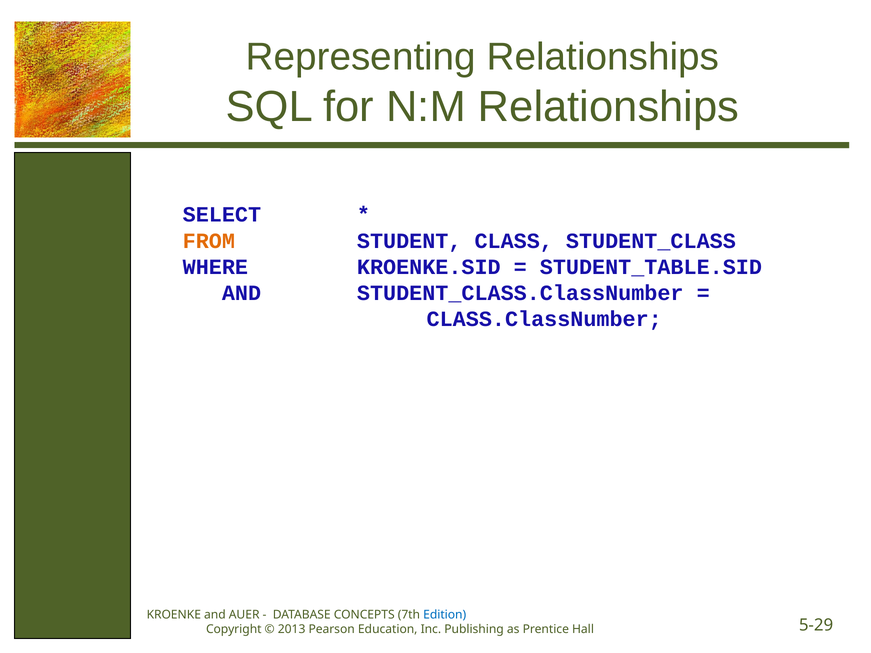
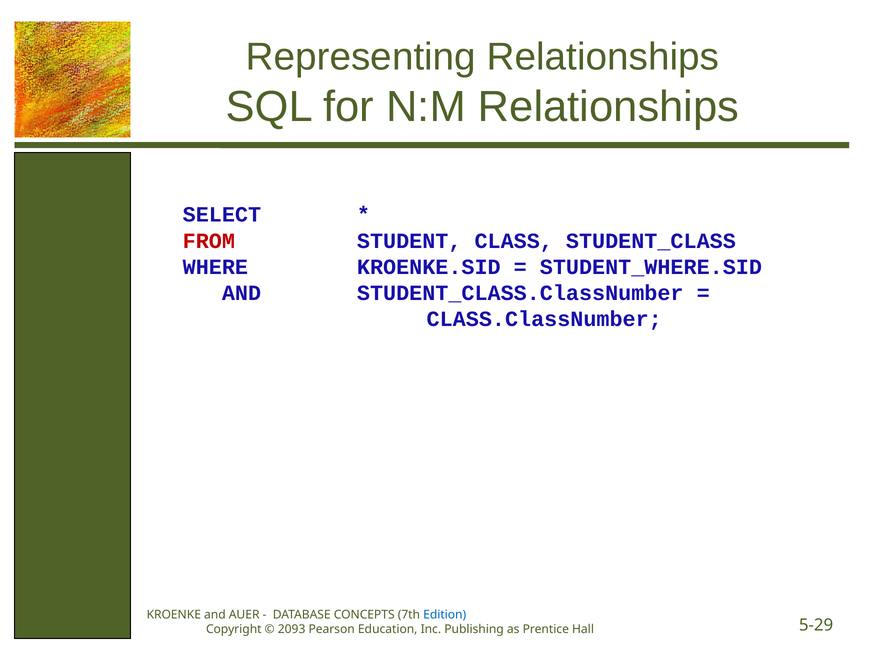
FROM colour: orange -> red (209, 241)
STUDENT_TABLE.SID: STUDENT_TABLE.SID -> STUDENT_WHERE.SID (651, 267)
2013: 2013 -> 2093 (292, 629)
